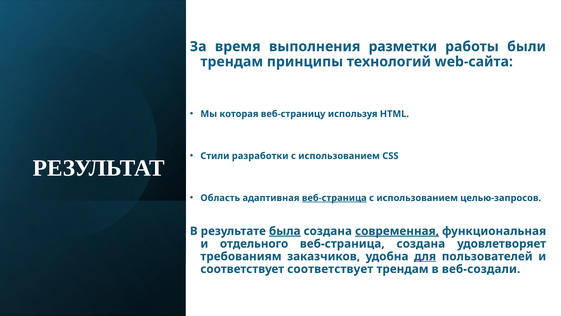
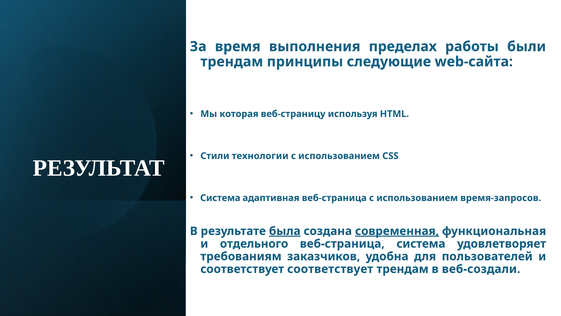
разметки: разметки -> пределах (403, 46)
технологий: технологий -> следующие (389, 62)
разработки: разработки -> технологии (260, 156)
Область: Область -> Система (220, 198)
веб-страница underline: present -> none (334, 198)
целью-запросов: целью-запросов -> время-запросов (501, 198)
веб-страница создана: создана -> система (421, 243)
для underline: present -> none (425, 256)
